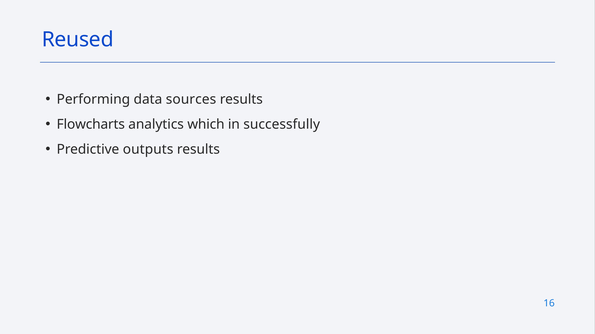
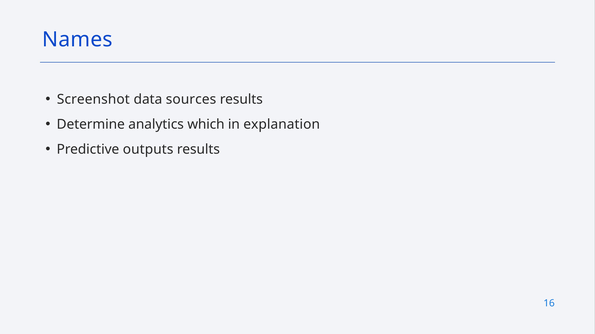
Reused: Reused -> Names (77, 40)
Performing: Performing -> Screenshot (93, 100)
Flowcharts: Flowcharts -> Determine (91, 125)
successfully: successfully -> explanation (282, 125)
